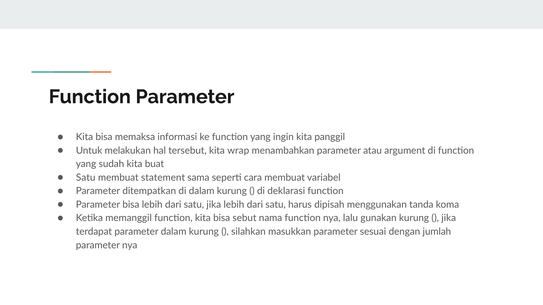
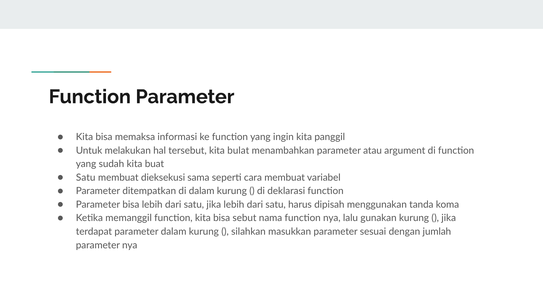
wrap: wrap -> bulat (238, 151)
statement: statement -> dieksekusi (163, 178)
